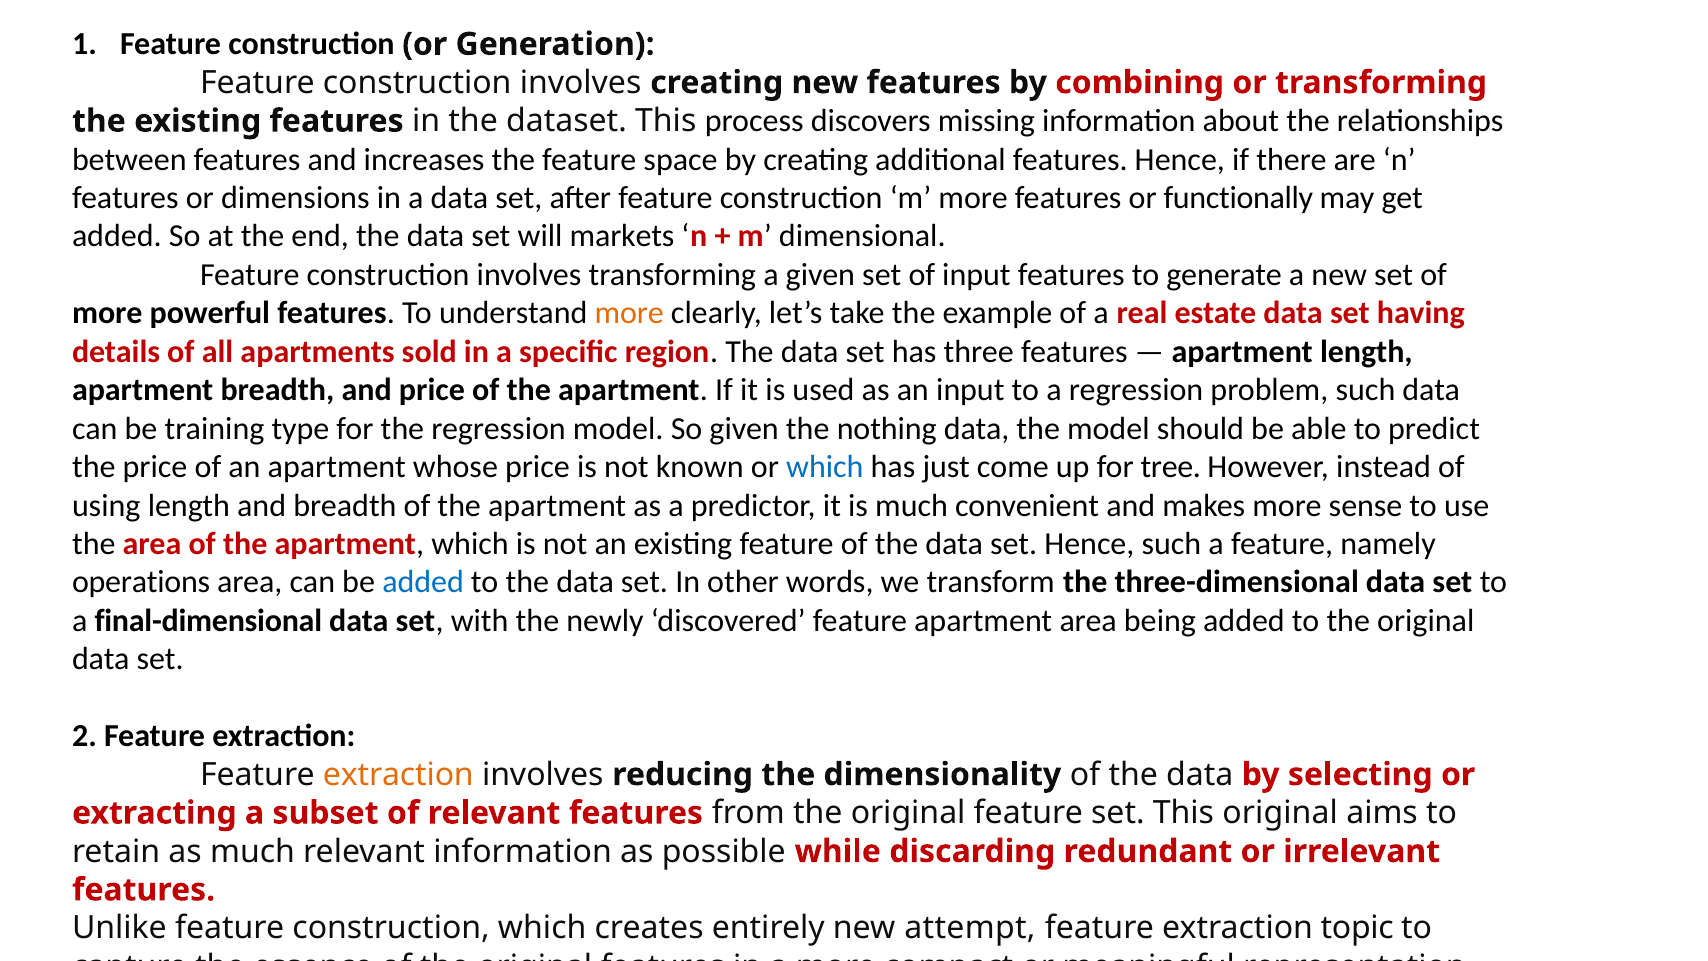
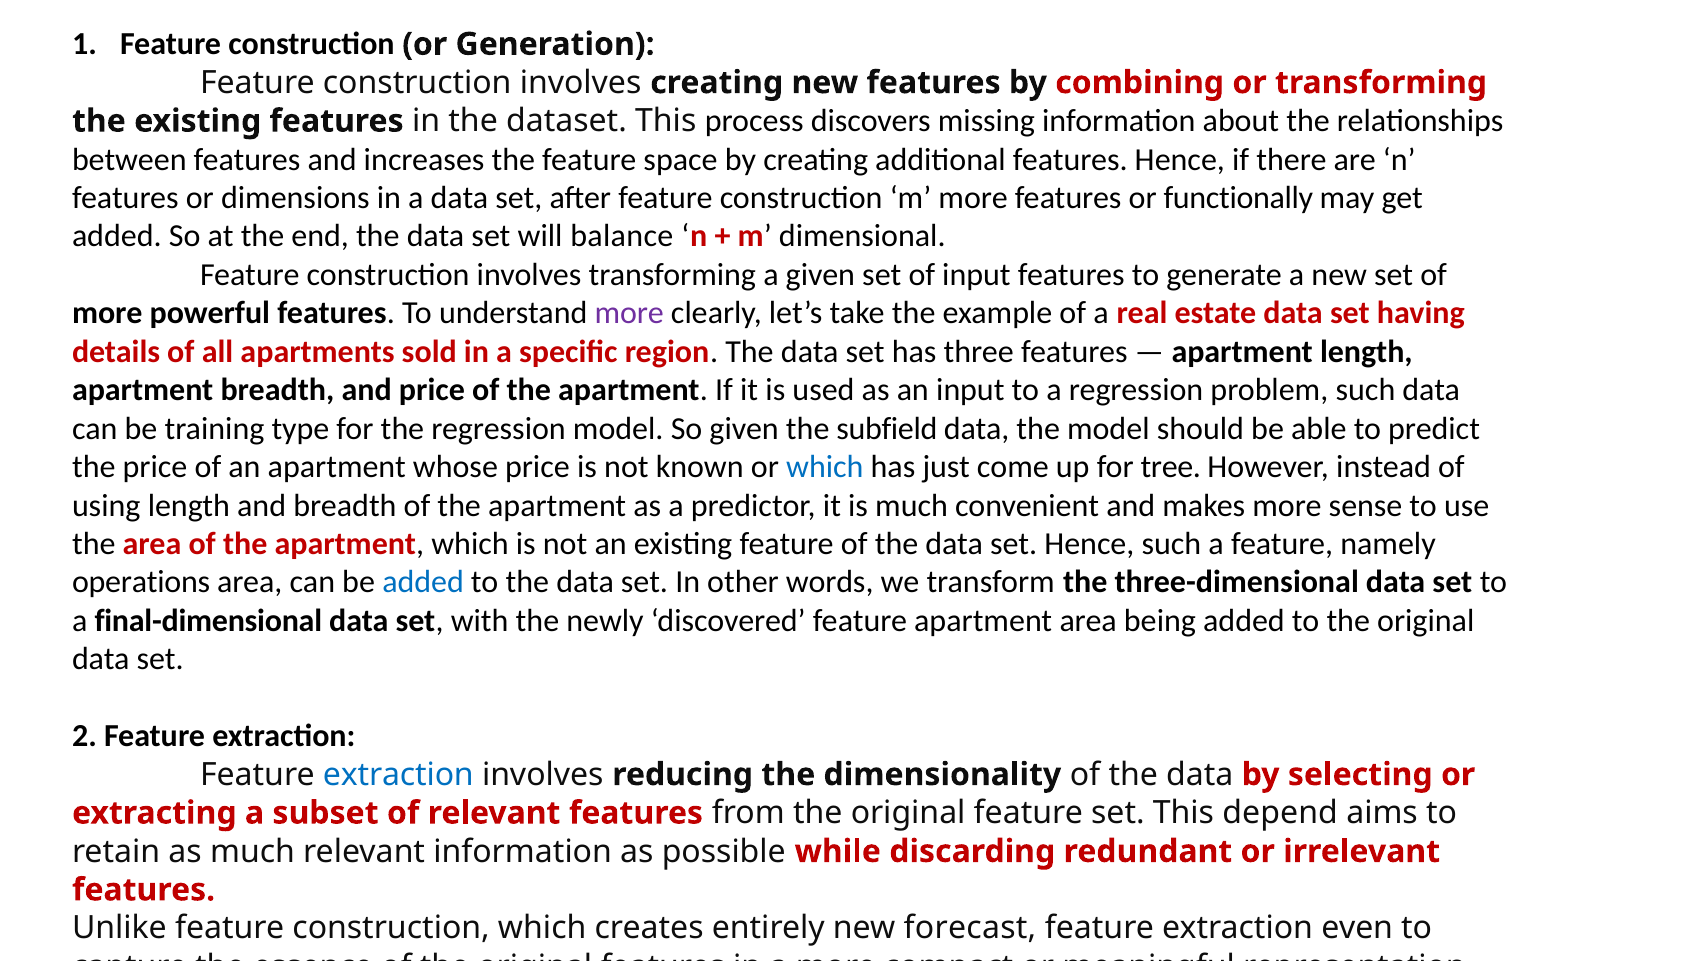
markets: markets -> balance (622, 236)
more colour: orange -> purple (629, 313)
nothing: nothing -> subfield (887, 428)
extraction colour: orange -> blue (398, 774)
This original: original -> depend (1280, 813)
attempt: attempt -> forecast (970, 928)
topic: topic -> even (1357, 928)
